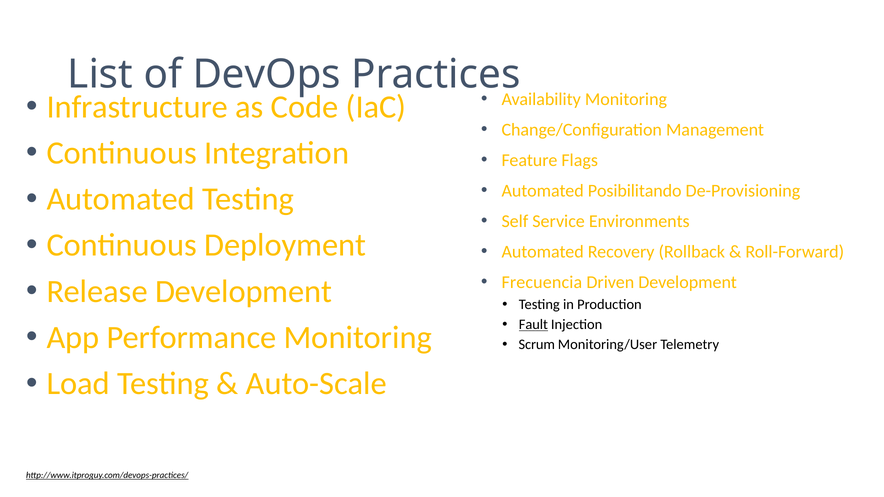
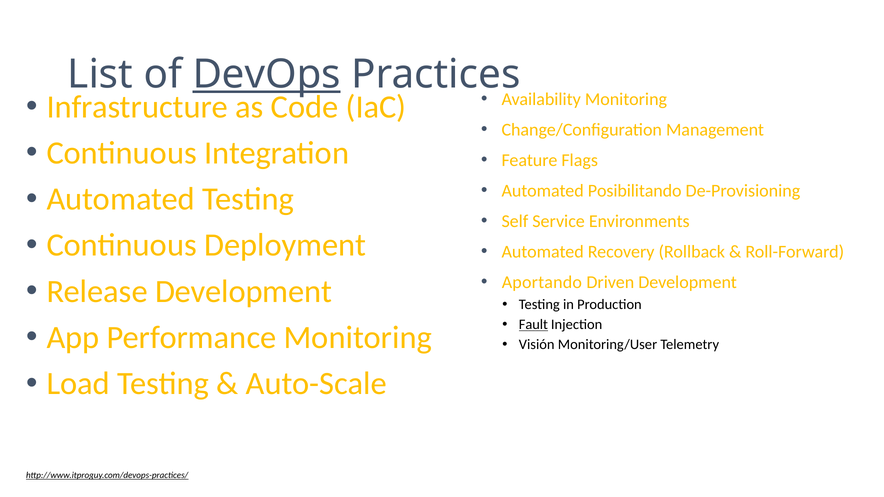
DevOps underline: none -> present (267, 74)
Frecuencia: Frecuencia -> Aportando (542, 282)
Scrum: Scrum -> Visión (537, 345)
